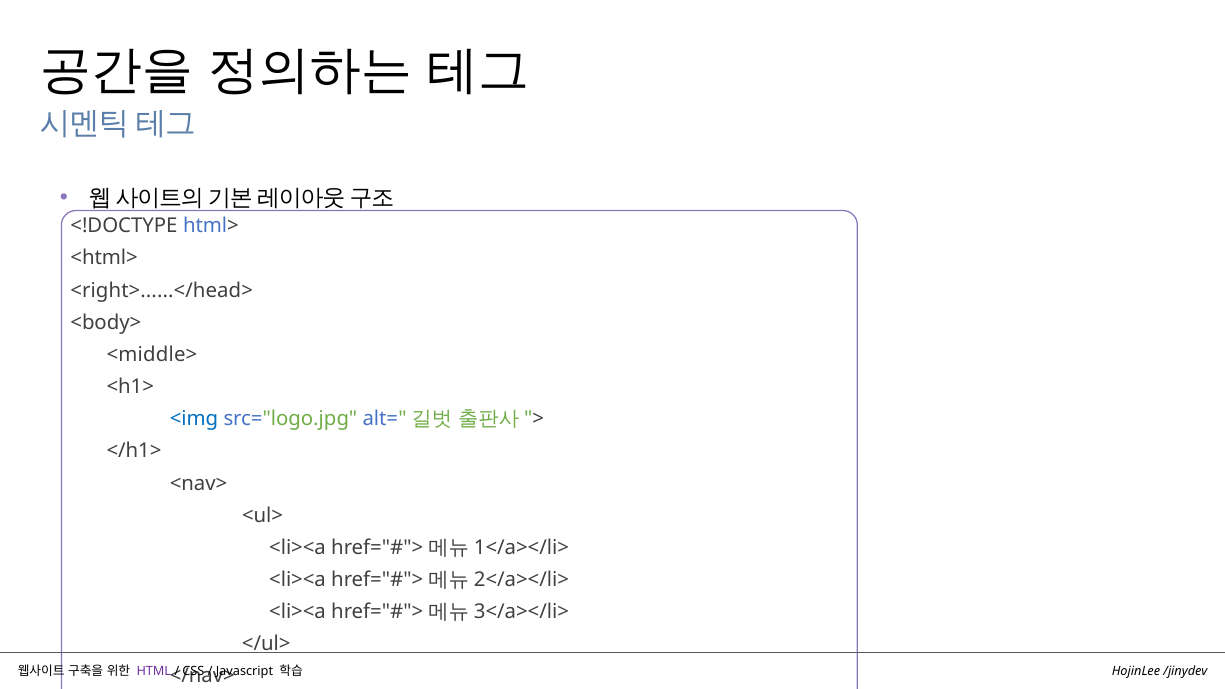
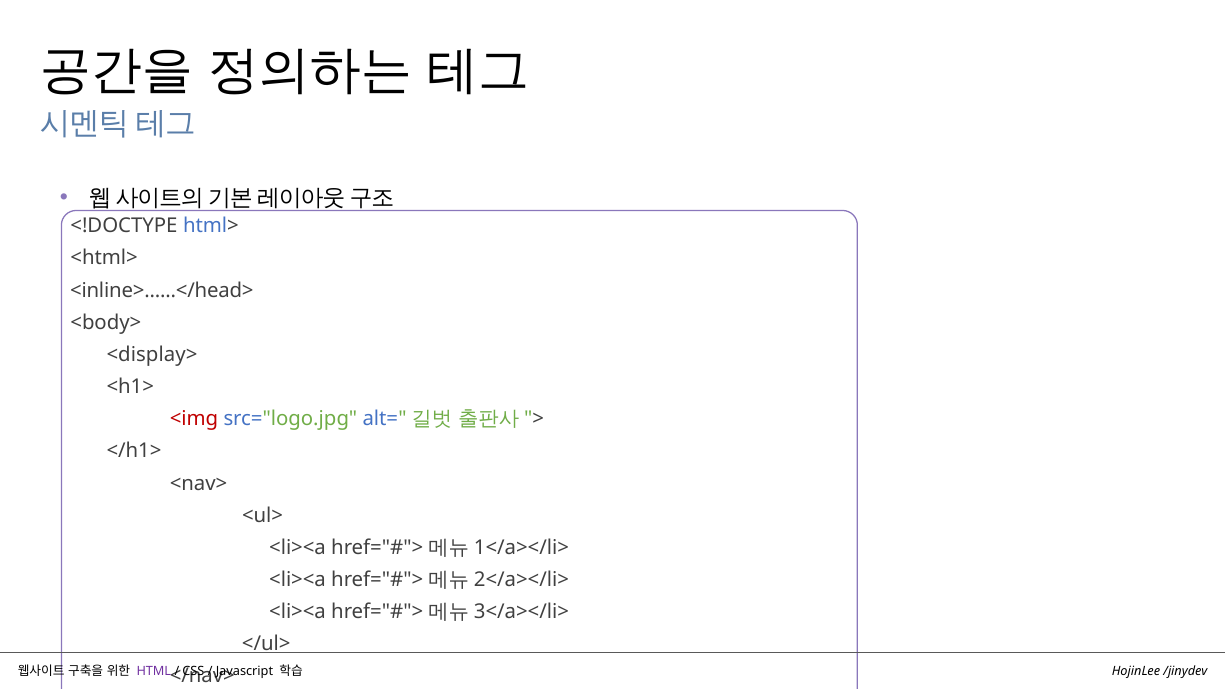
<right>......</head>: <right>......</head> -> <inline>......</head> (162, 290)
<middle>: <middle> -> <display> (152, 355)
<img colour: blue -> red (194, 419)
